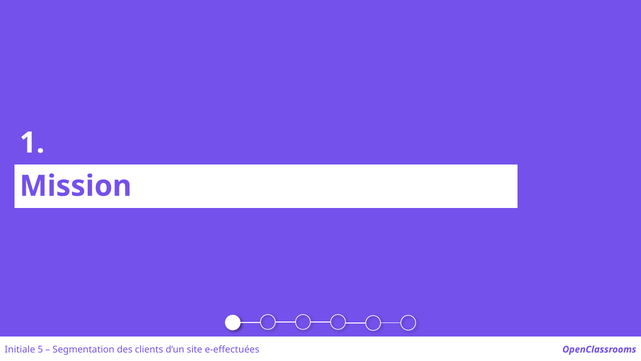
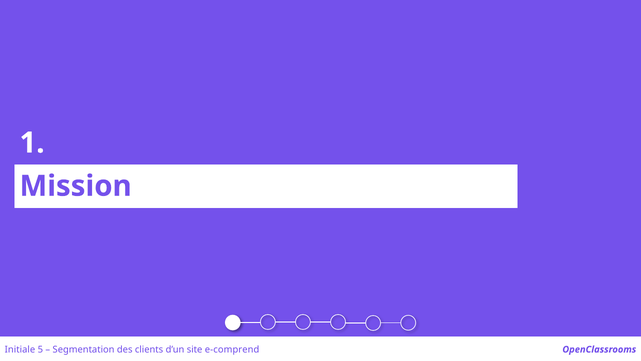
e-effectuées: e-effectuées -> e-comprend (232, 349)
